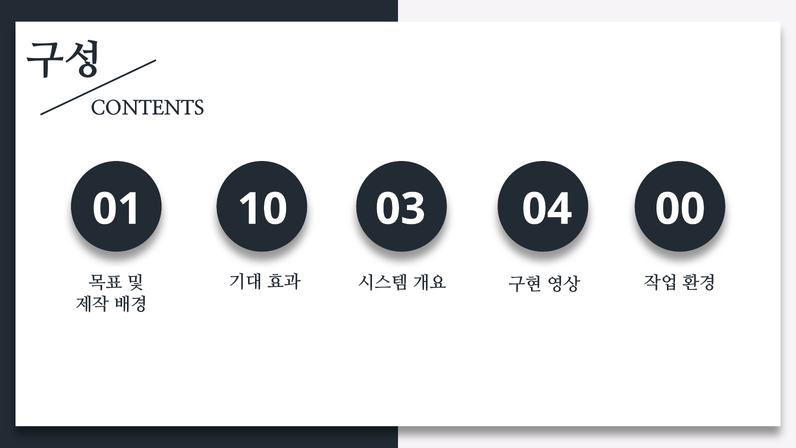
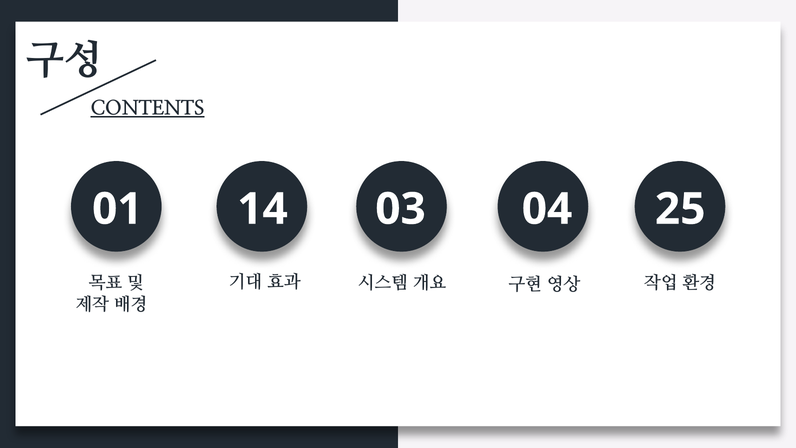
CONTENTS underline: none -> present (147, 108)
10: 10 -> 14 (263, 209)
00: 00 -> 25 (680, 209)
